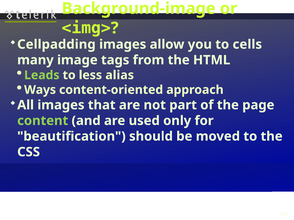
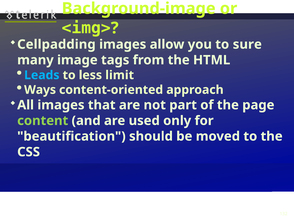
cells: cells -> sure (247, 44)
Leads colour: light green -> light blue (42, 75)
alias: alias -> limit (120, 75)
